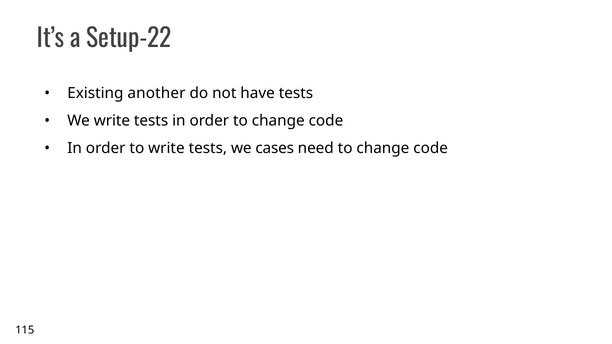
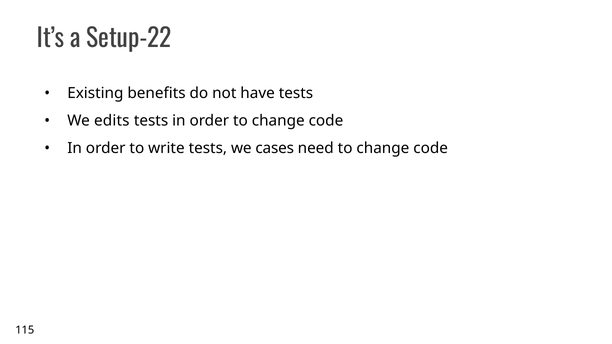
another: another -> benefits (157, 93)
We write: write -> edits (112, 121)
